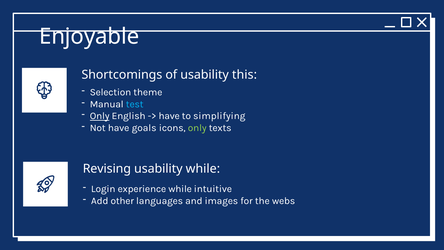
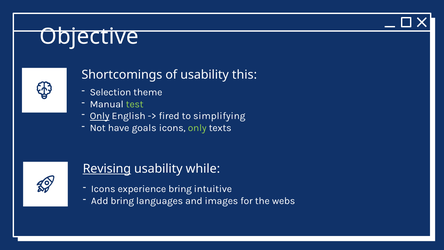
Enjoyable: Enjoyable -> Objective (89, 37)
test colour: light blue -> light green (135, 104)
have: have -> fired (169, 116)
Revising underline: none -> present (107, 169)
Login: Login -> Icons (103, 189)
experience while: while -> bring (180, 189)
Add other: other -> bring (122, 201)
